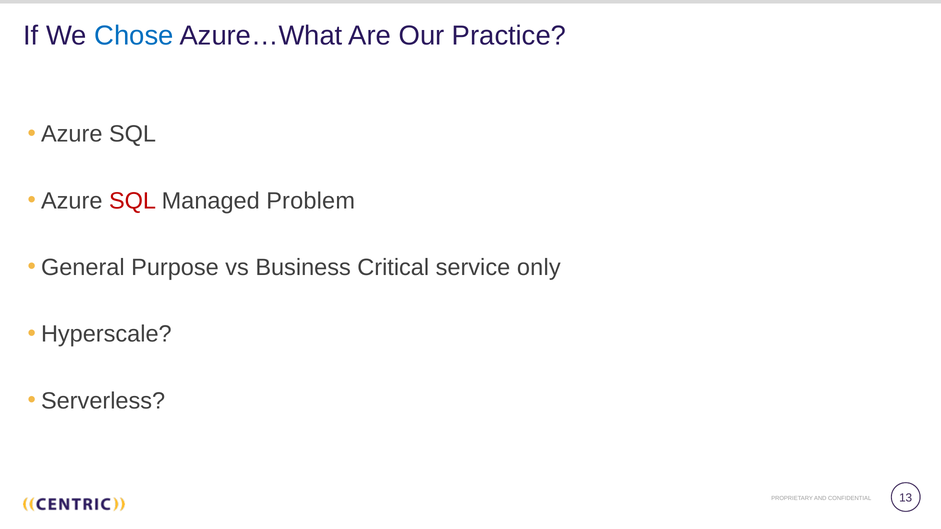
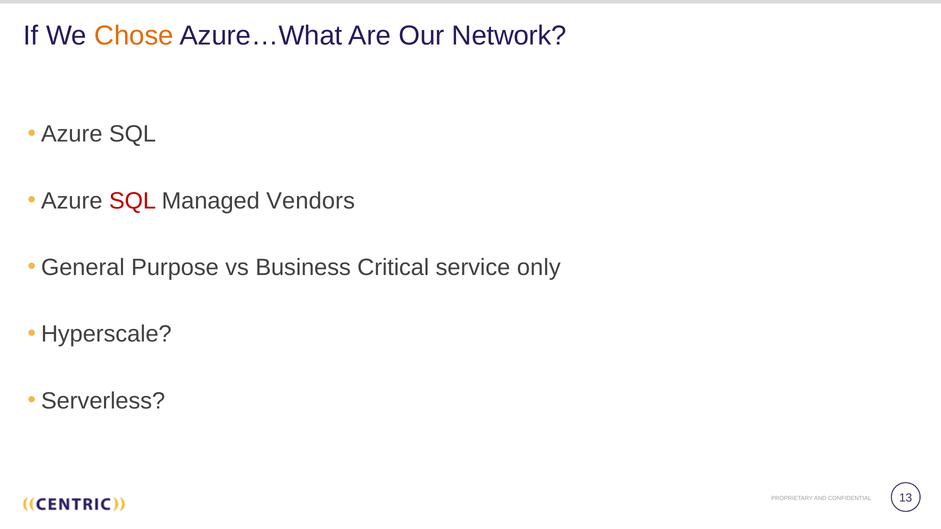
Chose colour: blue -> orange (134, 36)
Practice: Practice -> Network (509, 36)
Problem: Problem -> Vendors (311, 201)
